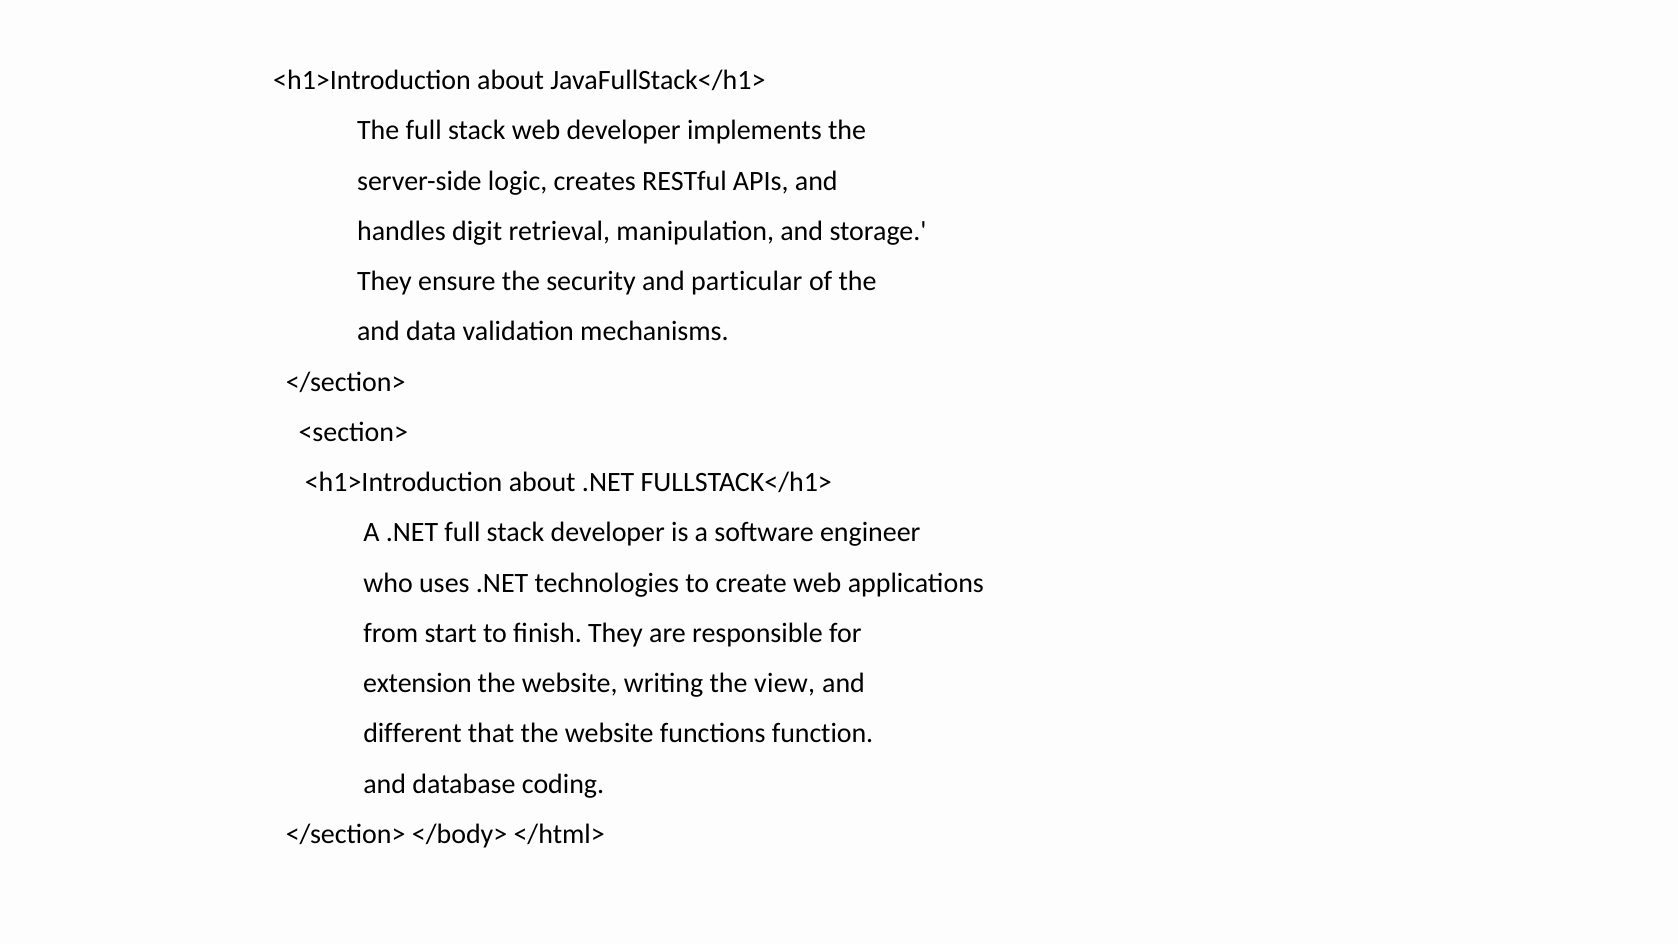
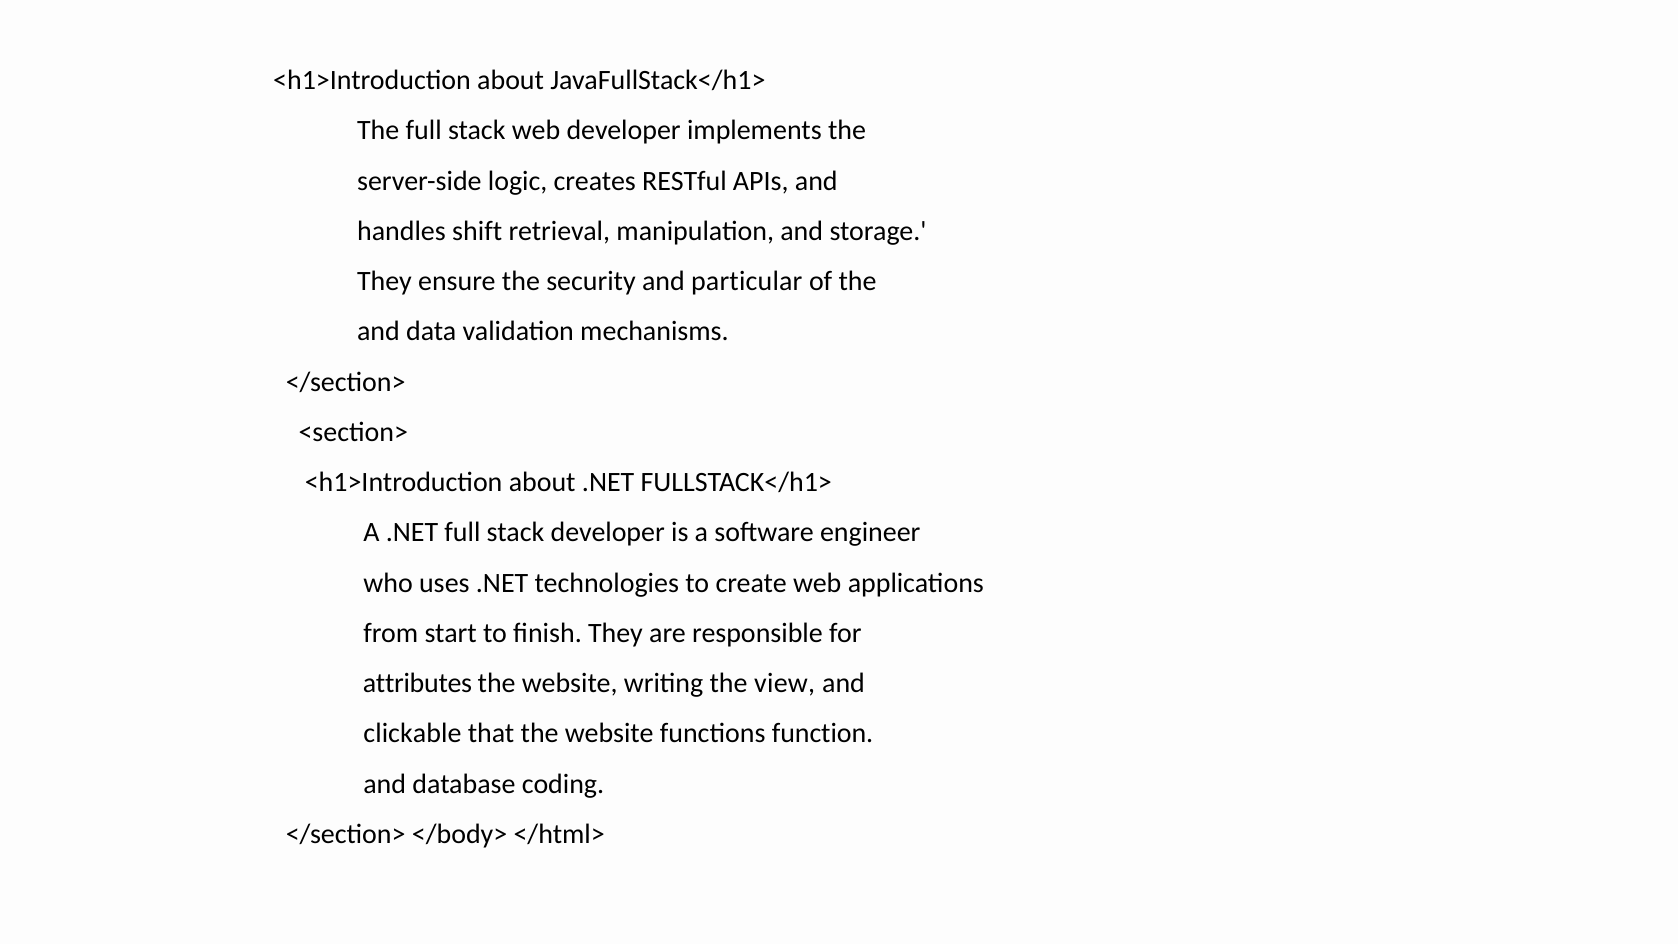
digit: digit -> shift (477, 231)
extension: extension -> attributes (417, 683)
different: different -> clickable (412, 733)
